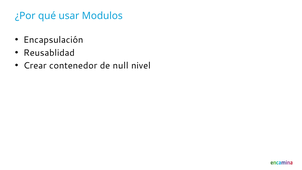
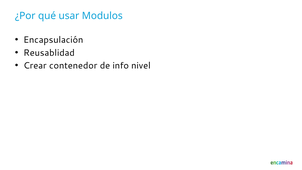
null: null -> info (121, 66)
